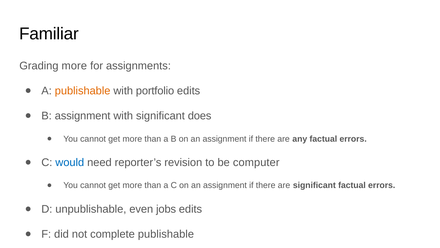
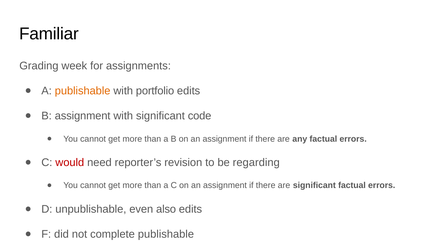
Grading more: more -> week (74, 66)
does: does -> code (200, 116)
would colour: blue -> red (70, 162)
computer: computer -> regarding (256, 162)
jobs: jobs -> also (166, 209)
